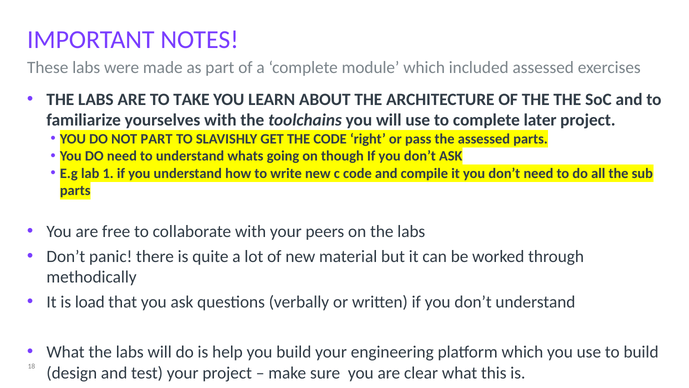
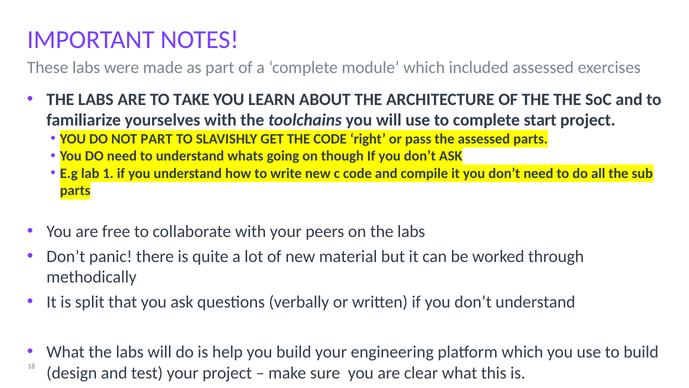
later: later -> start (540, 120)
load: load -> split (90, 302)
